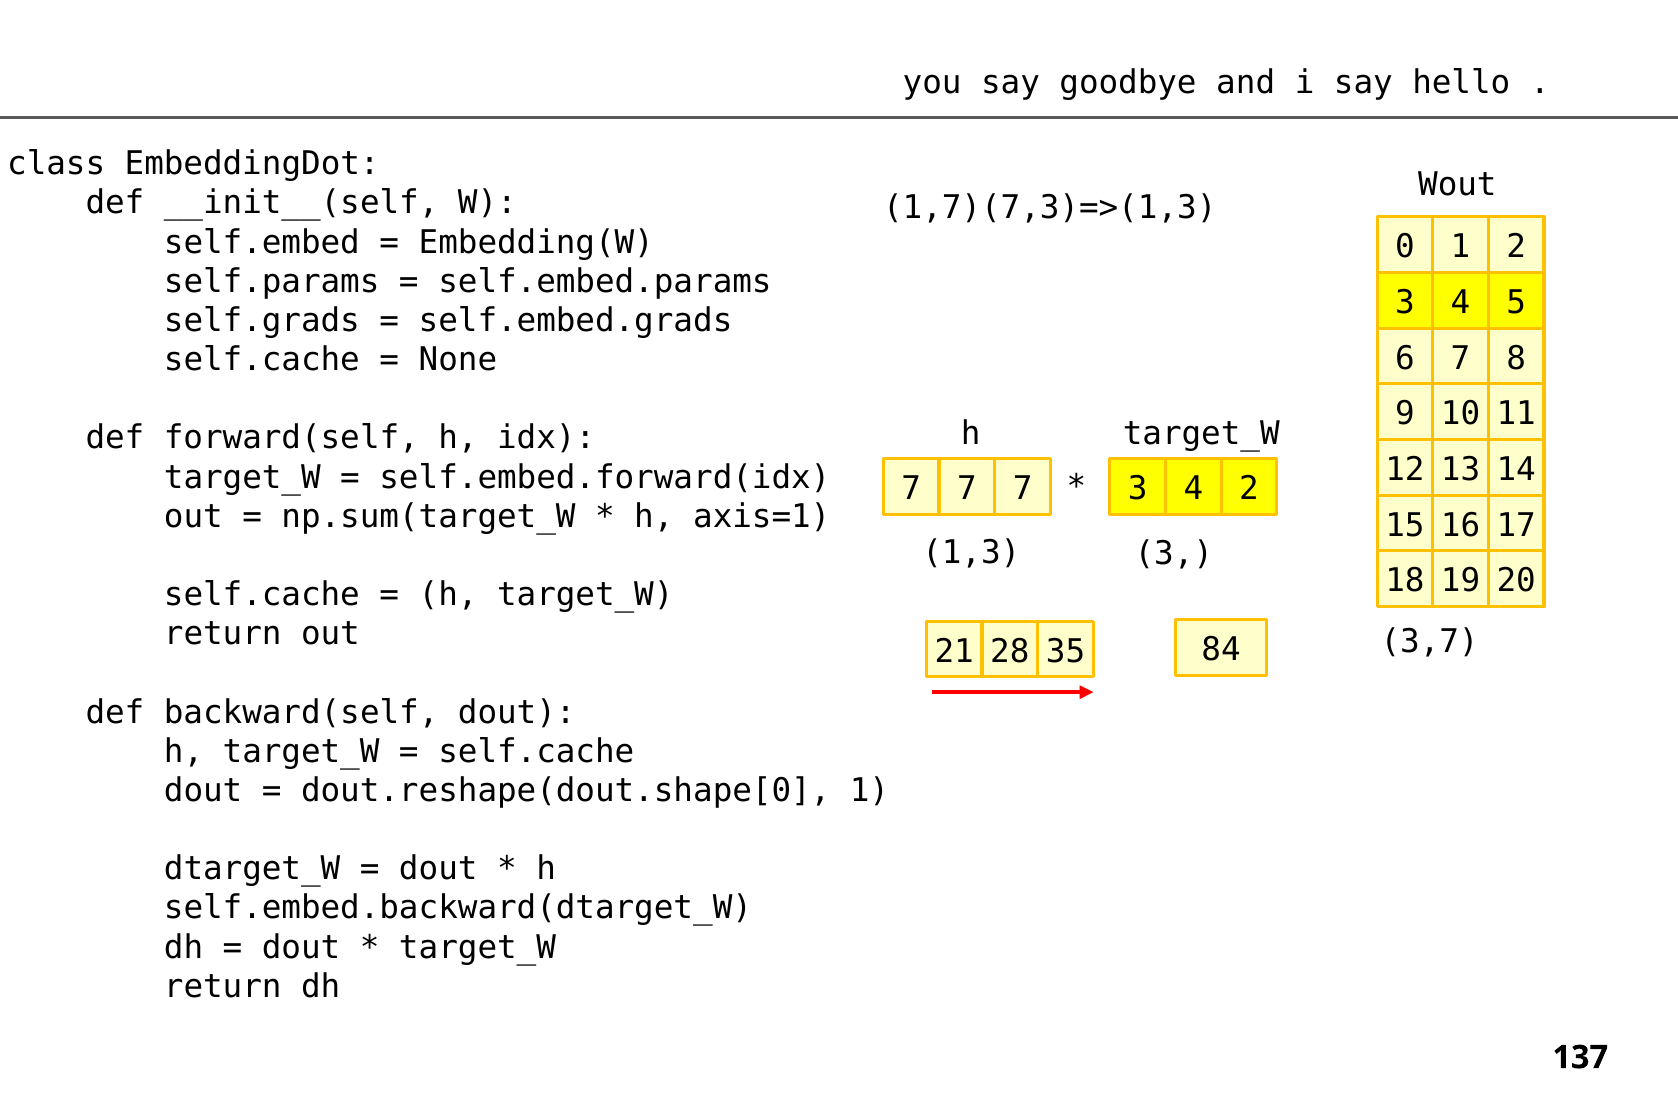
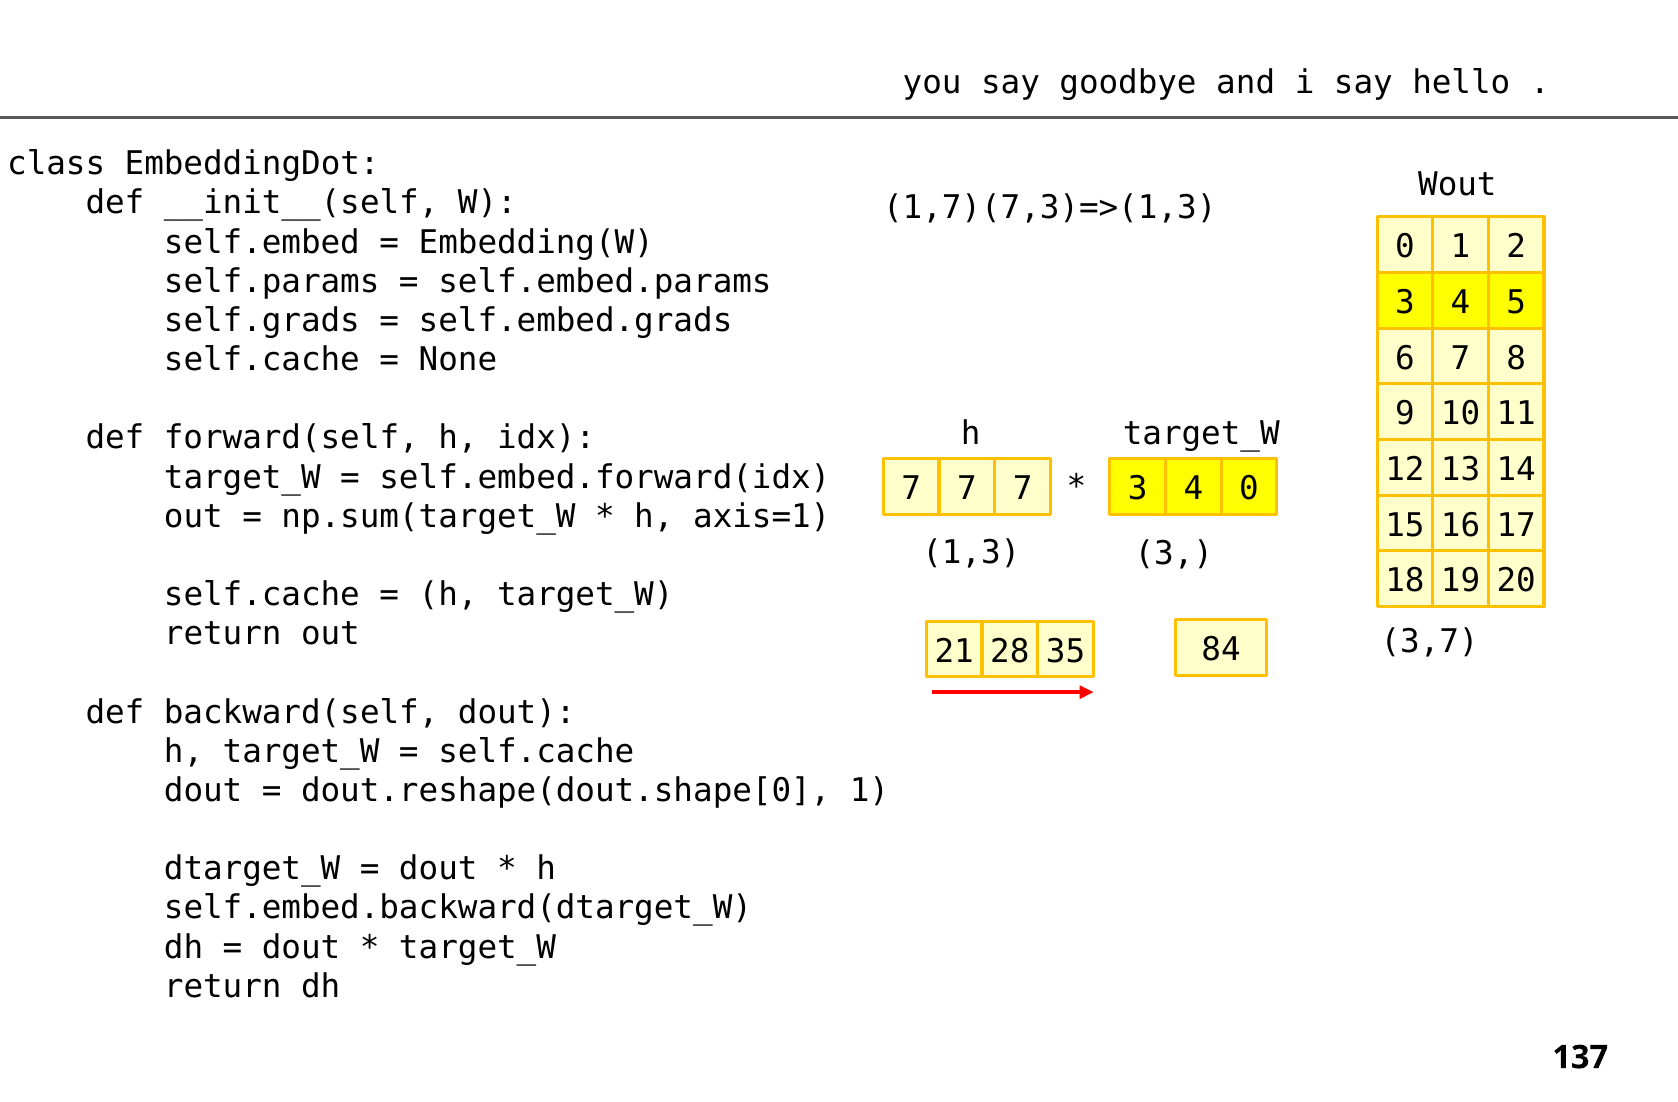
4 2: 2 -> 0 (1249, 489)
